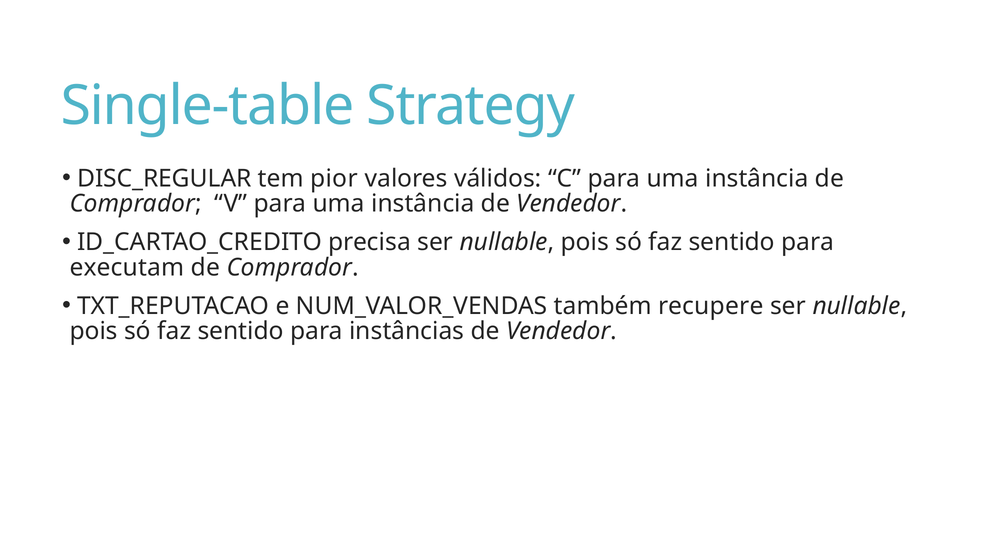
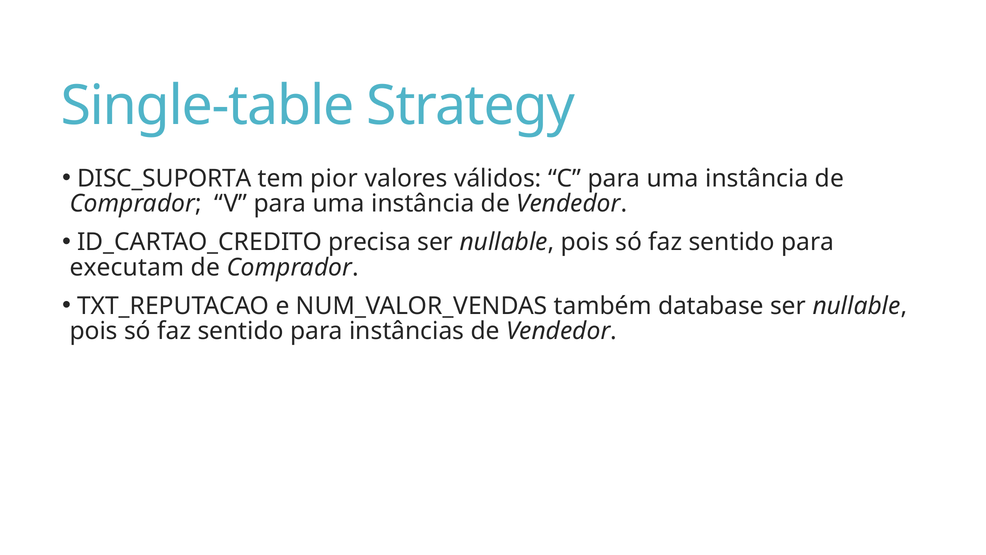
DISC_REGULAR: DISC_REGULAR -> DISC_SUPORTA (164, 178)
recupere: recupere -> database (711, 306)
